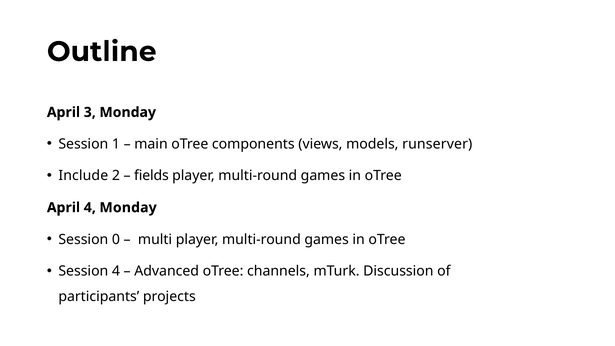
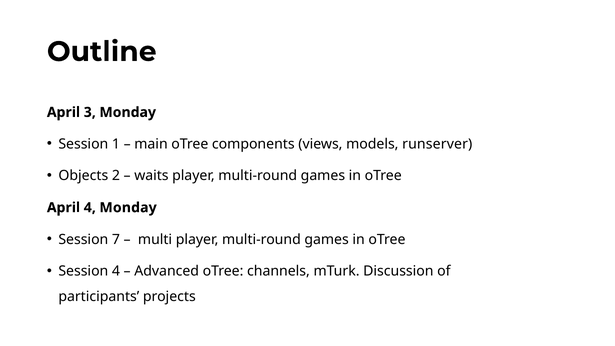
Include: Include -> Objects (83, 176)
fields: fields -> waits (151, 176)
0: 0 -> 7 (116, 239)
